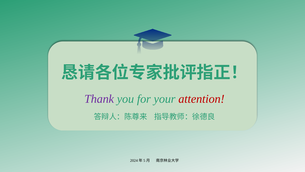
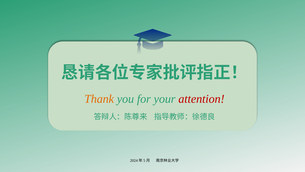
Thank colour: purple -> orange (99, 99)
